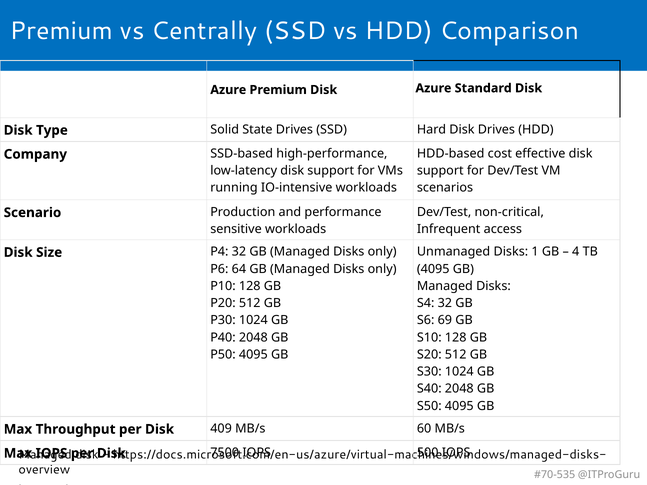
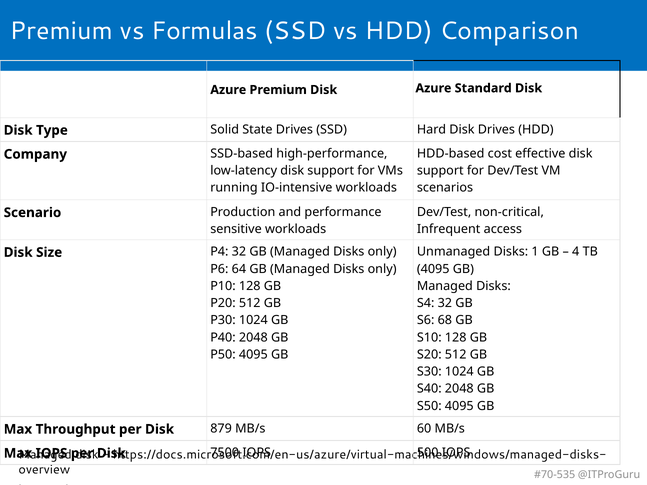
Centrally: Centrally -> Formulas (204, 31)
69: 69 -> 68 (445, 320)
409: 409 -> 879 (221, 429)
